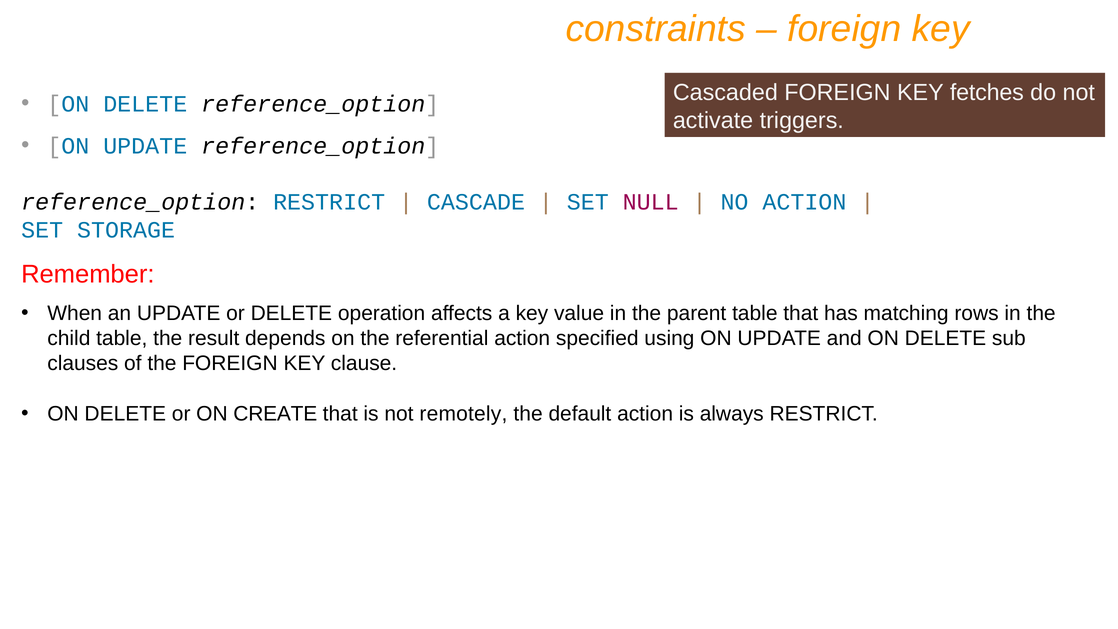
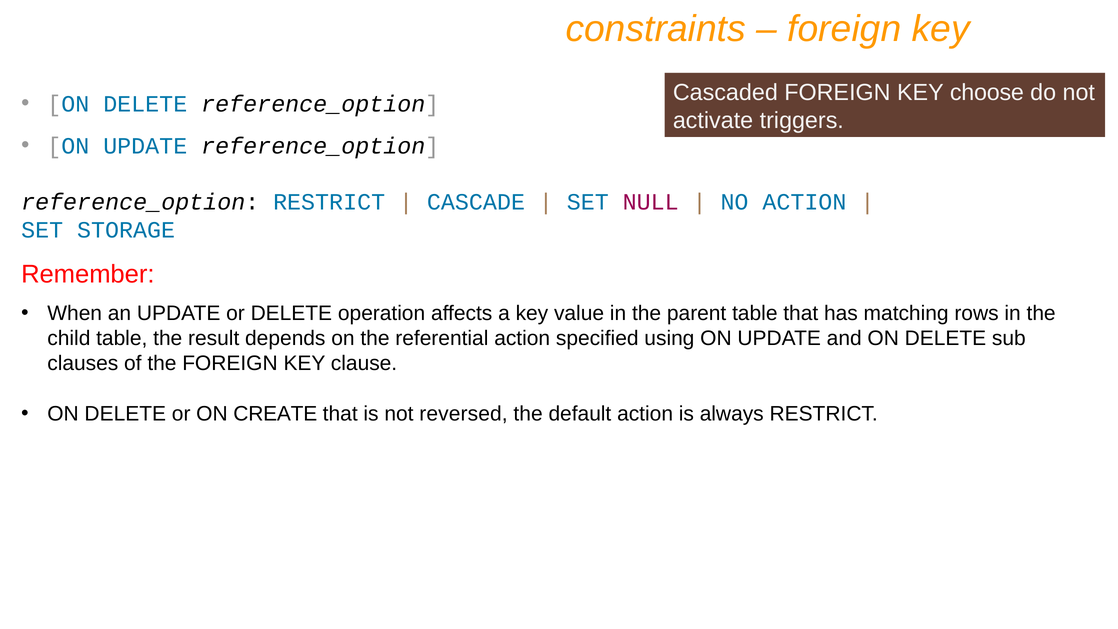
fetches: fetches -> choose (987, 93)
remotely: remotely -> reversed (463, 414)
